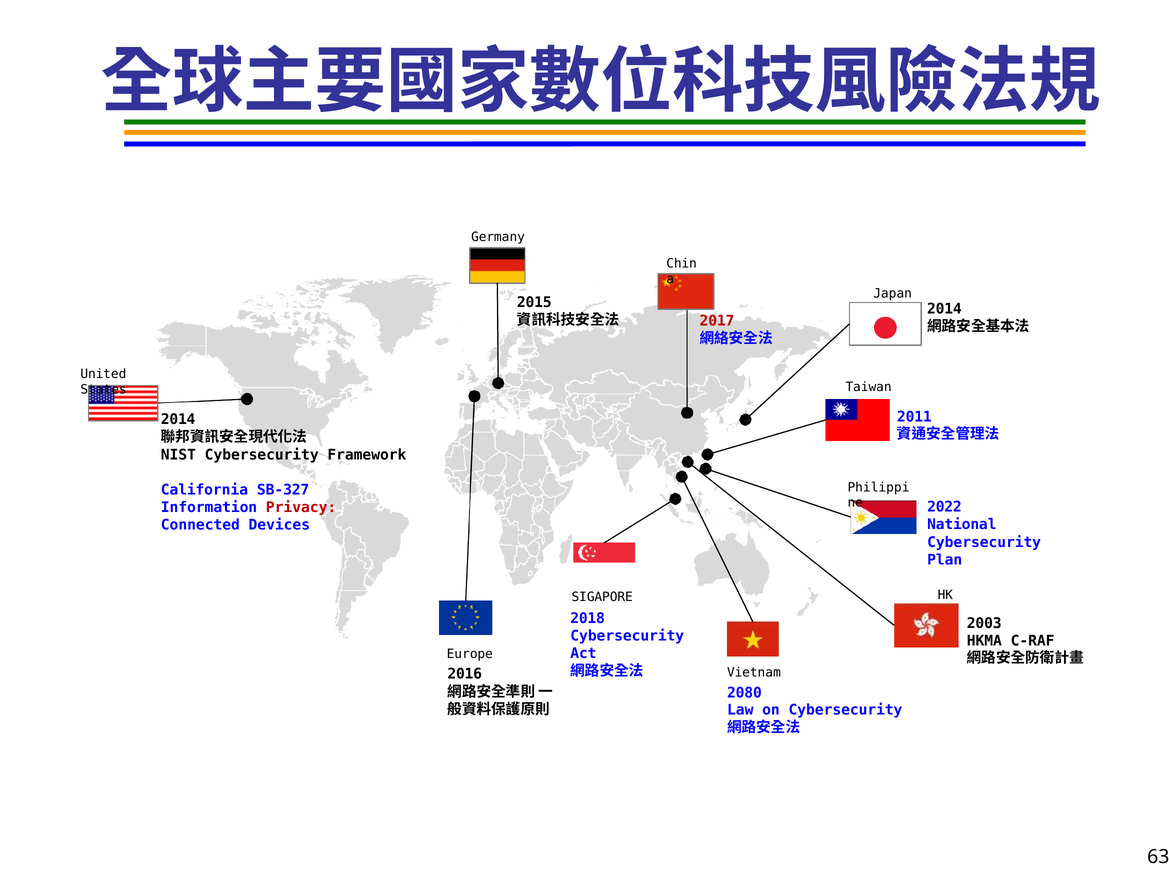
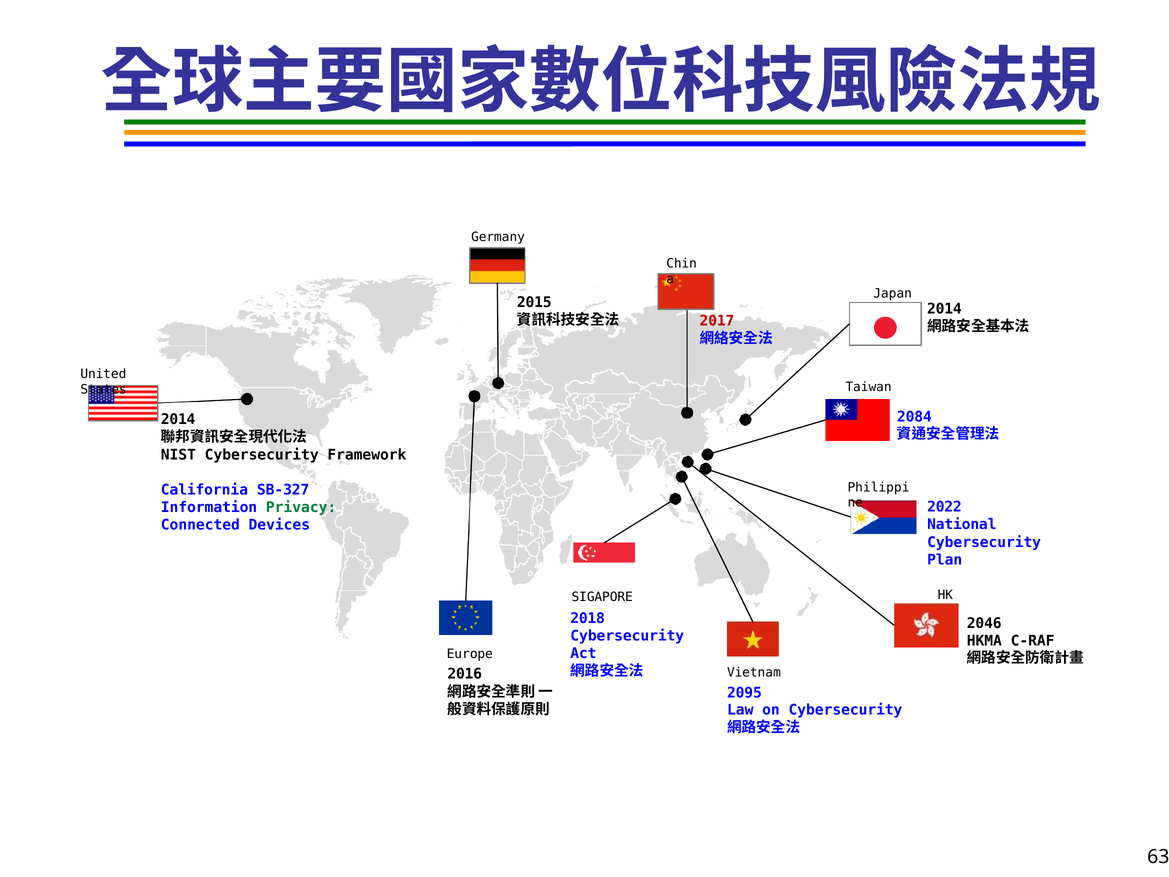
2011: 2011 -> 2084 (914, 417)
Privacy colour: red -> green (301, 507)
2003: 2003 -> 2046 (984, 623)
2080: 2080 -> 2095 (744, 693)
